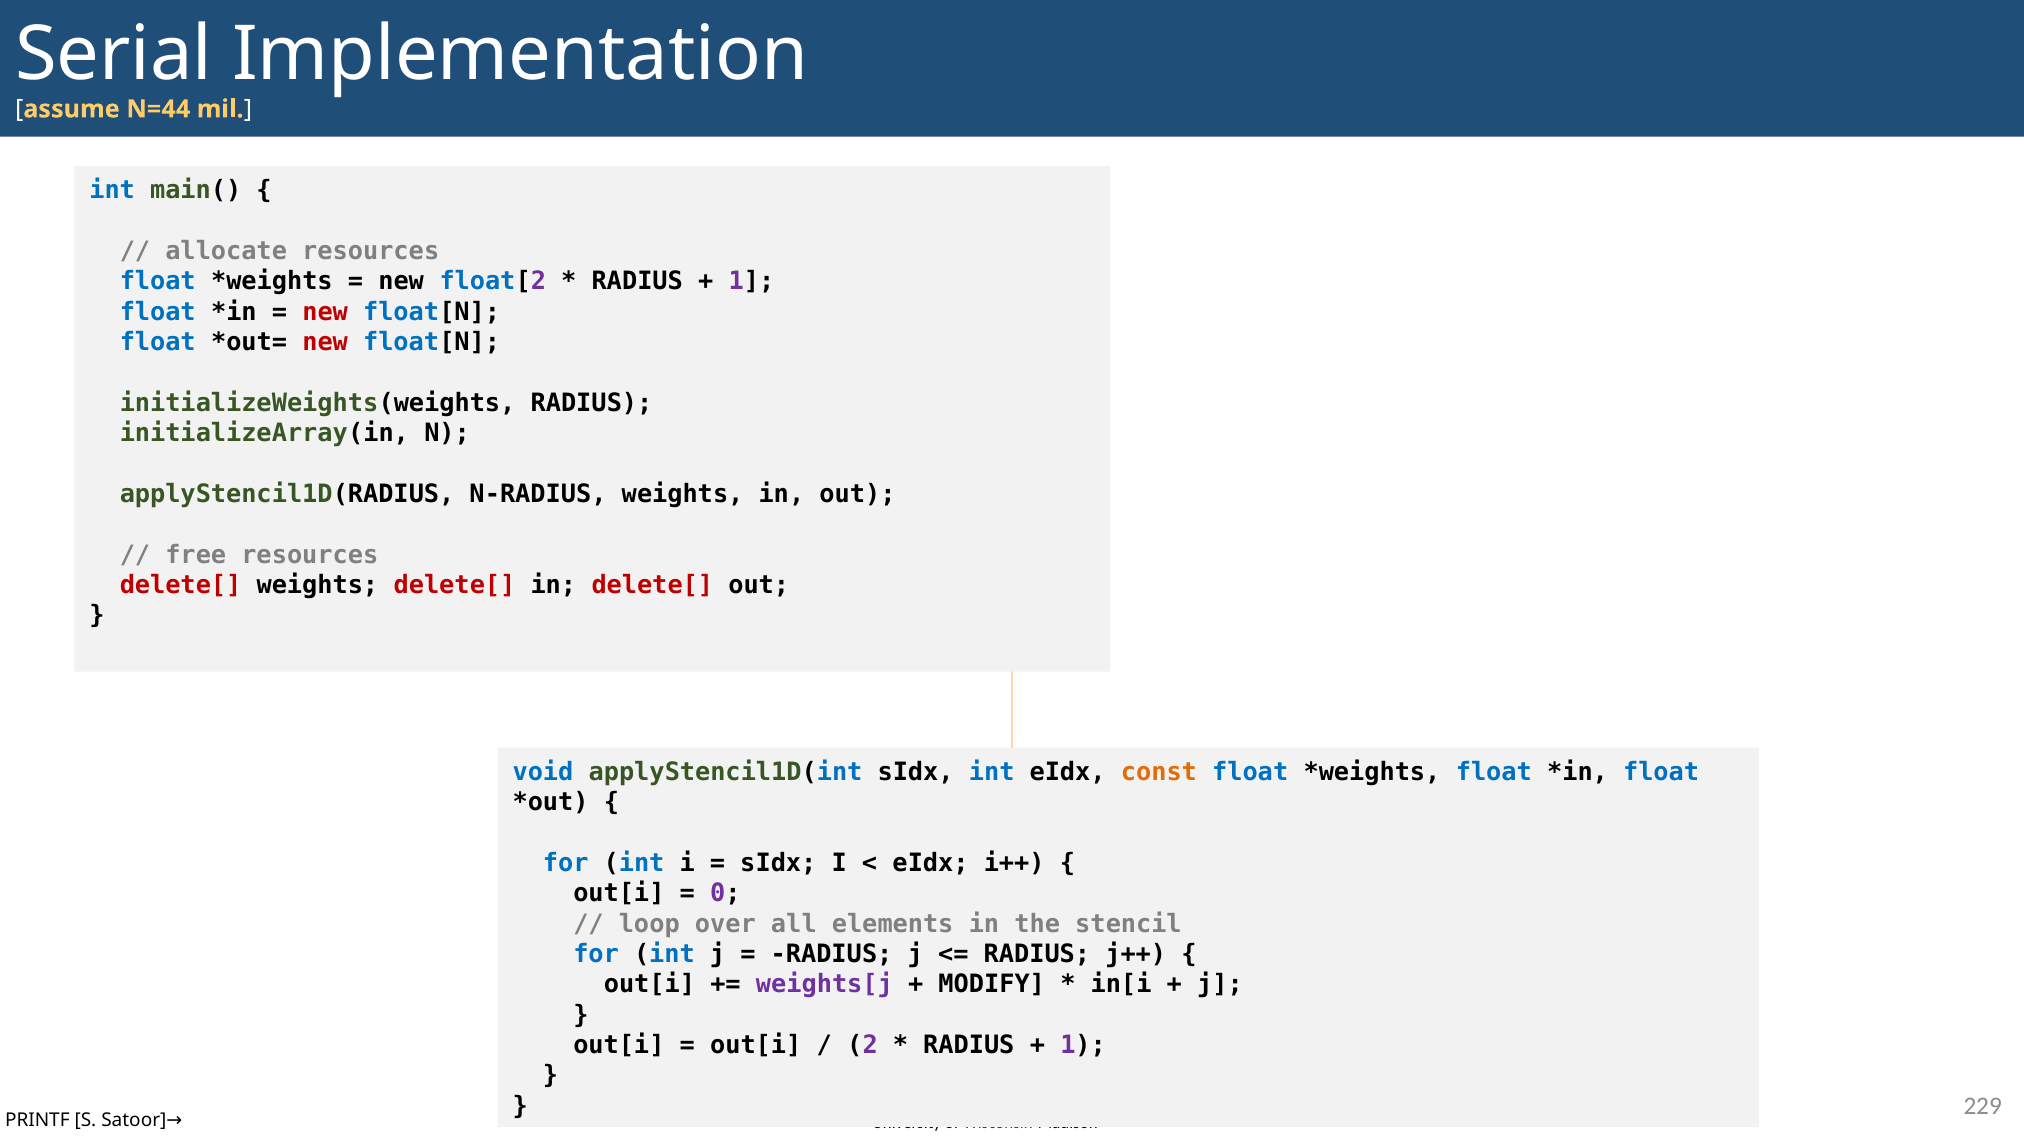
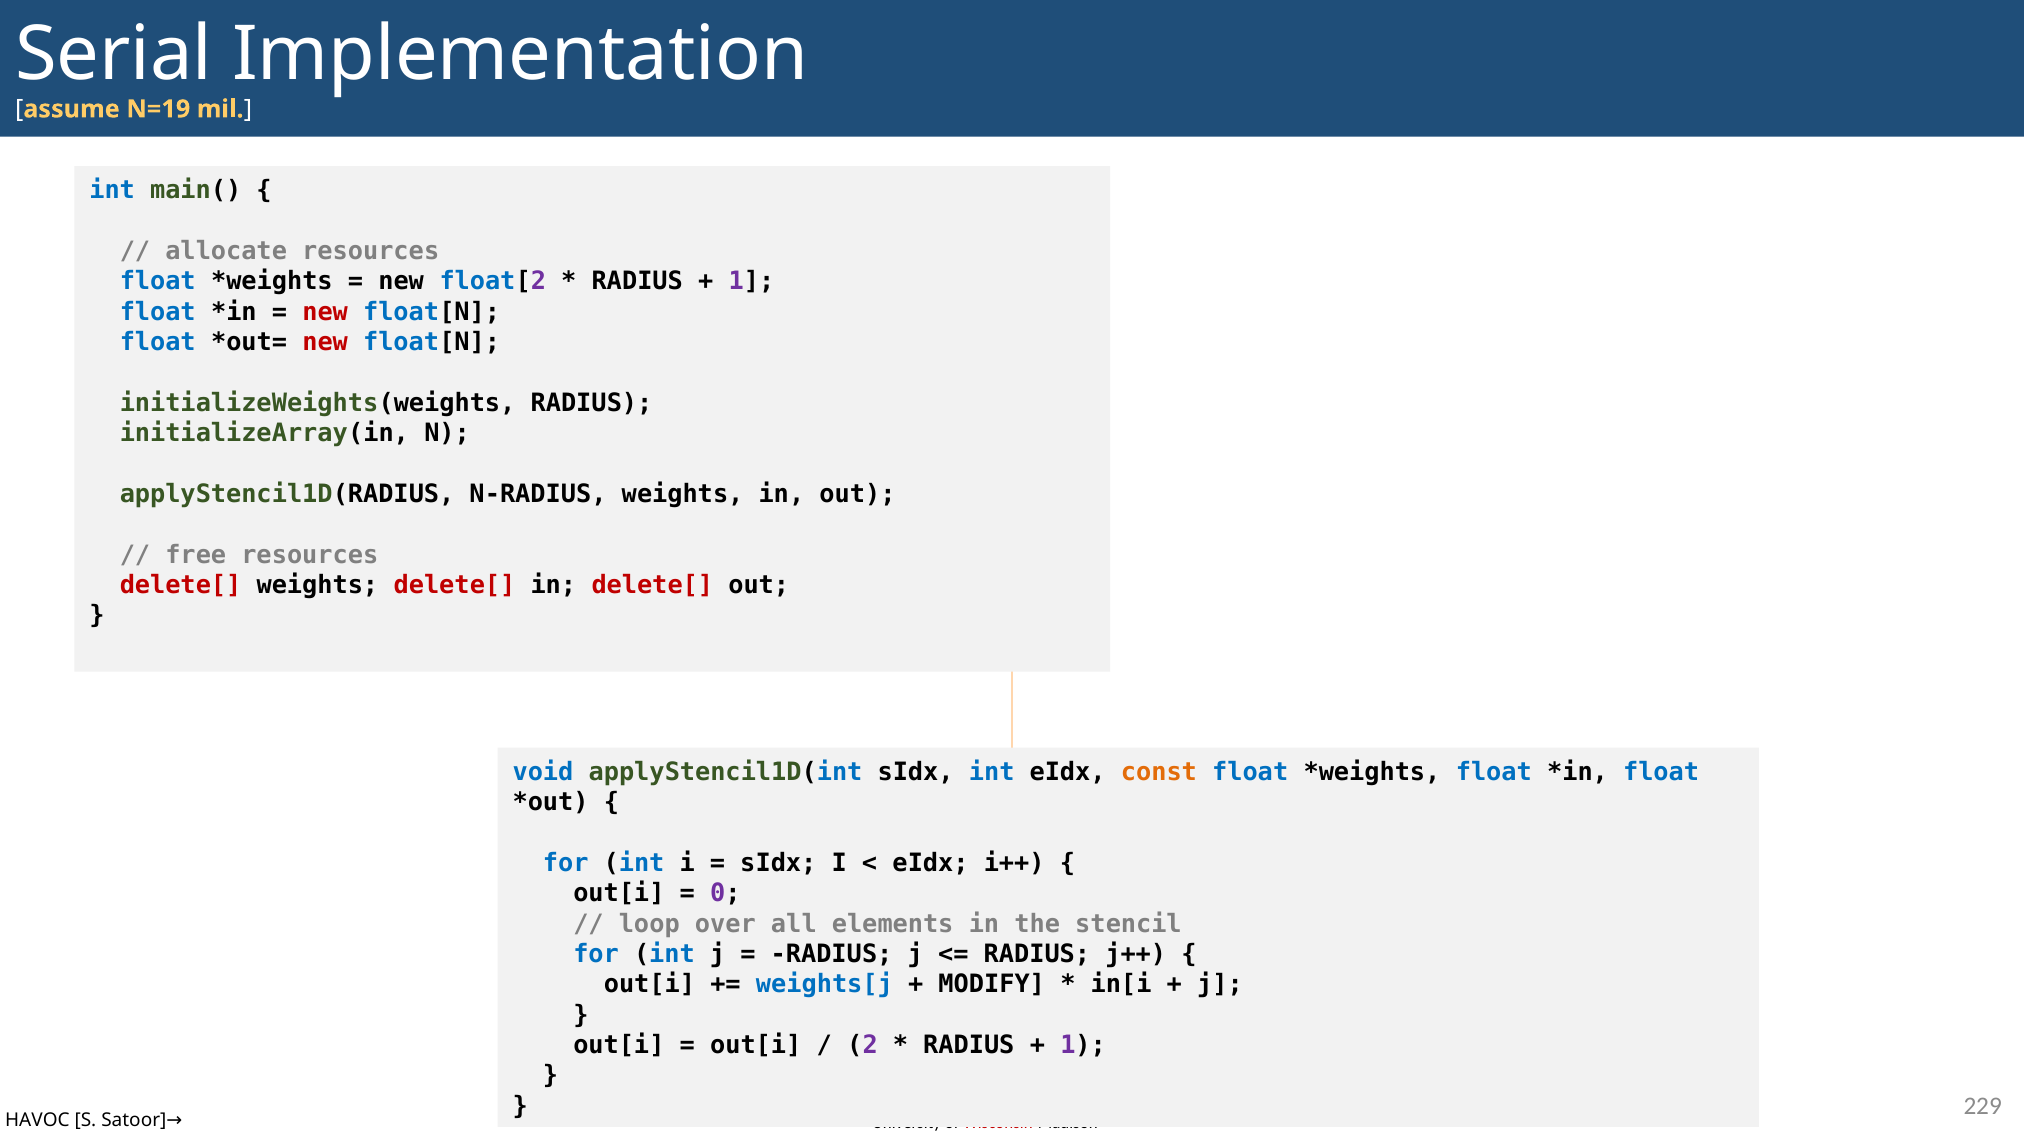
N=44: N=44 -> N=19 (158, 109)
weights[j colour: purple -> blue (824, 985)
PRINTF: PRINTF -> HAVOC (37, 1121)
